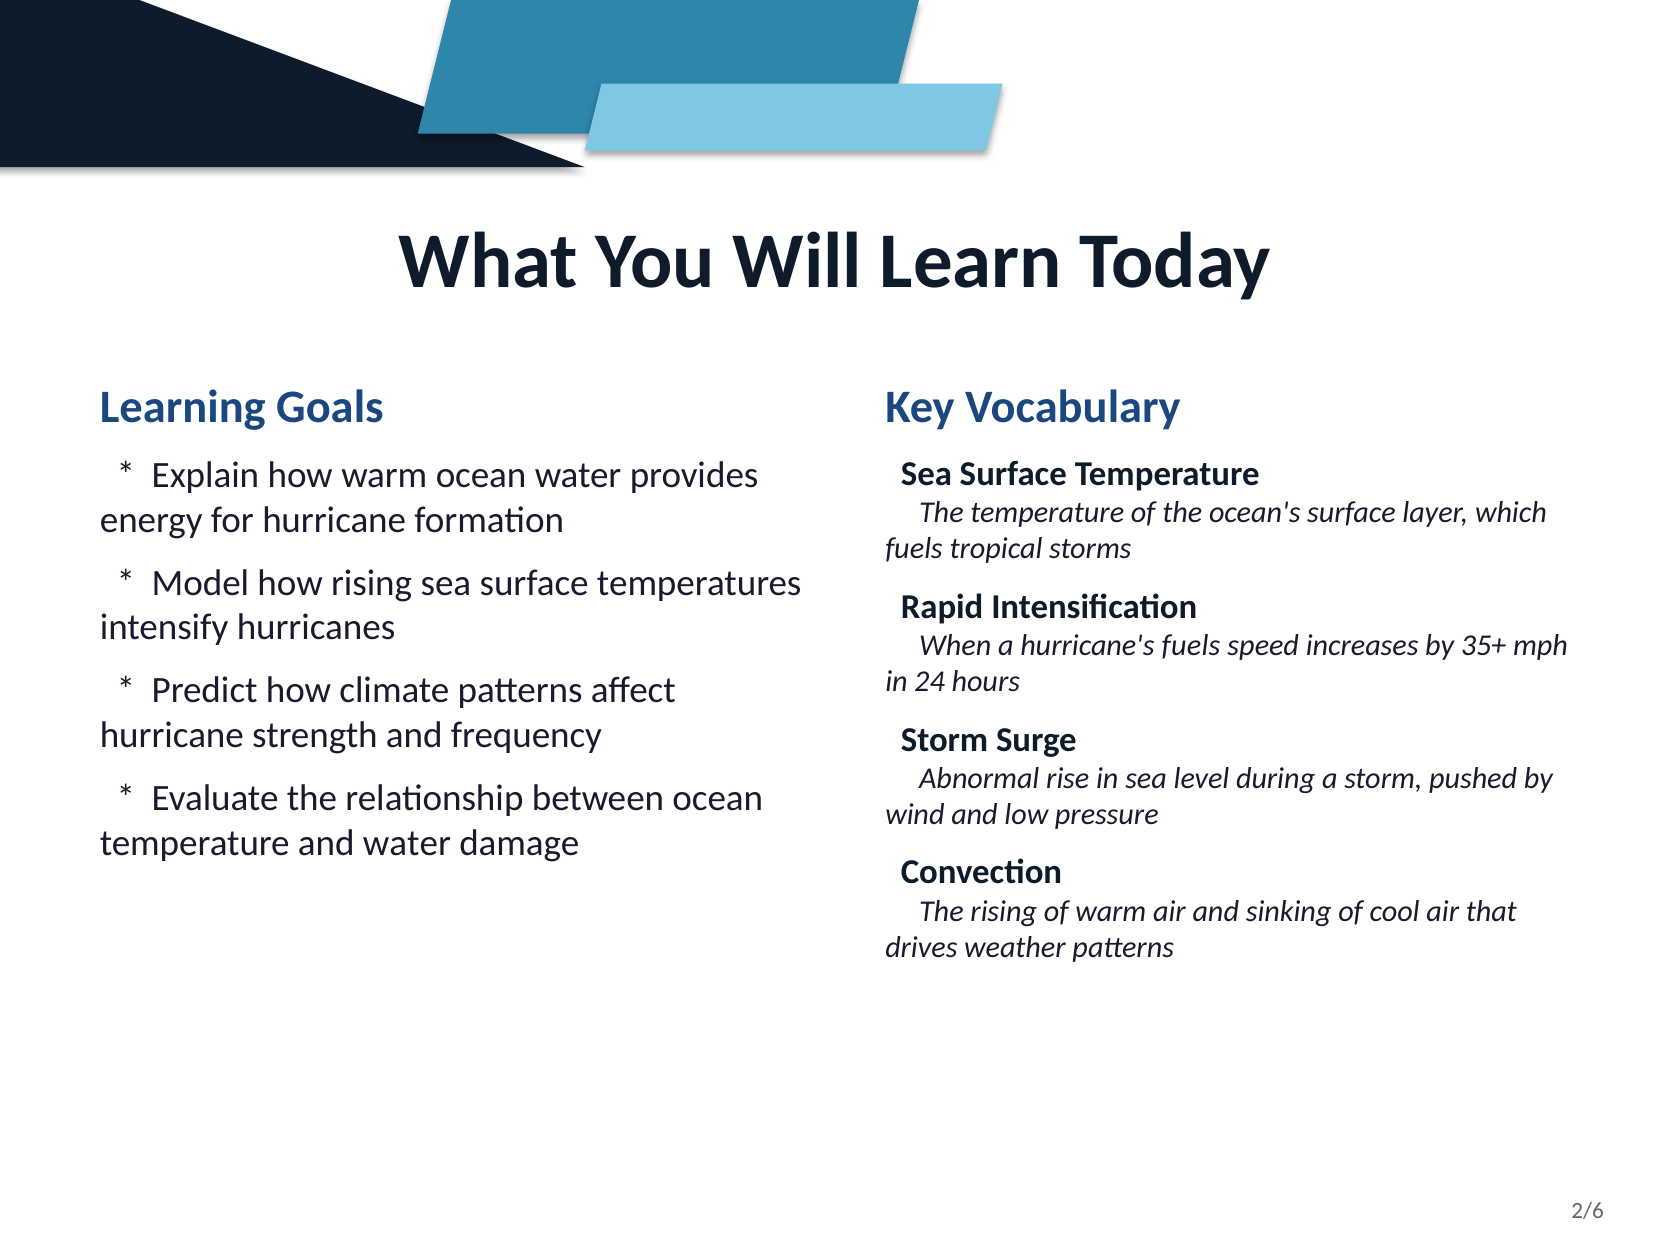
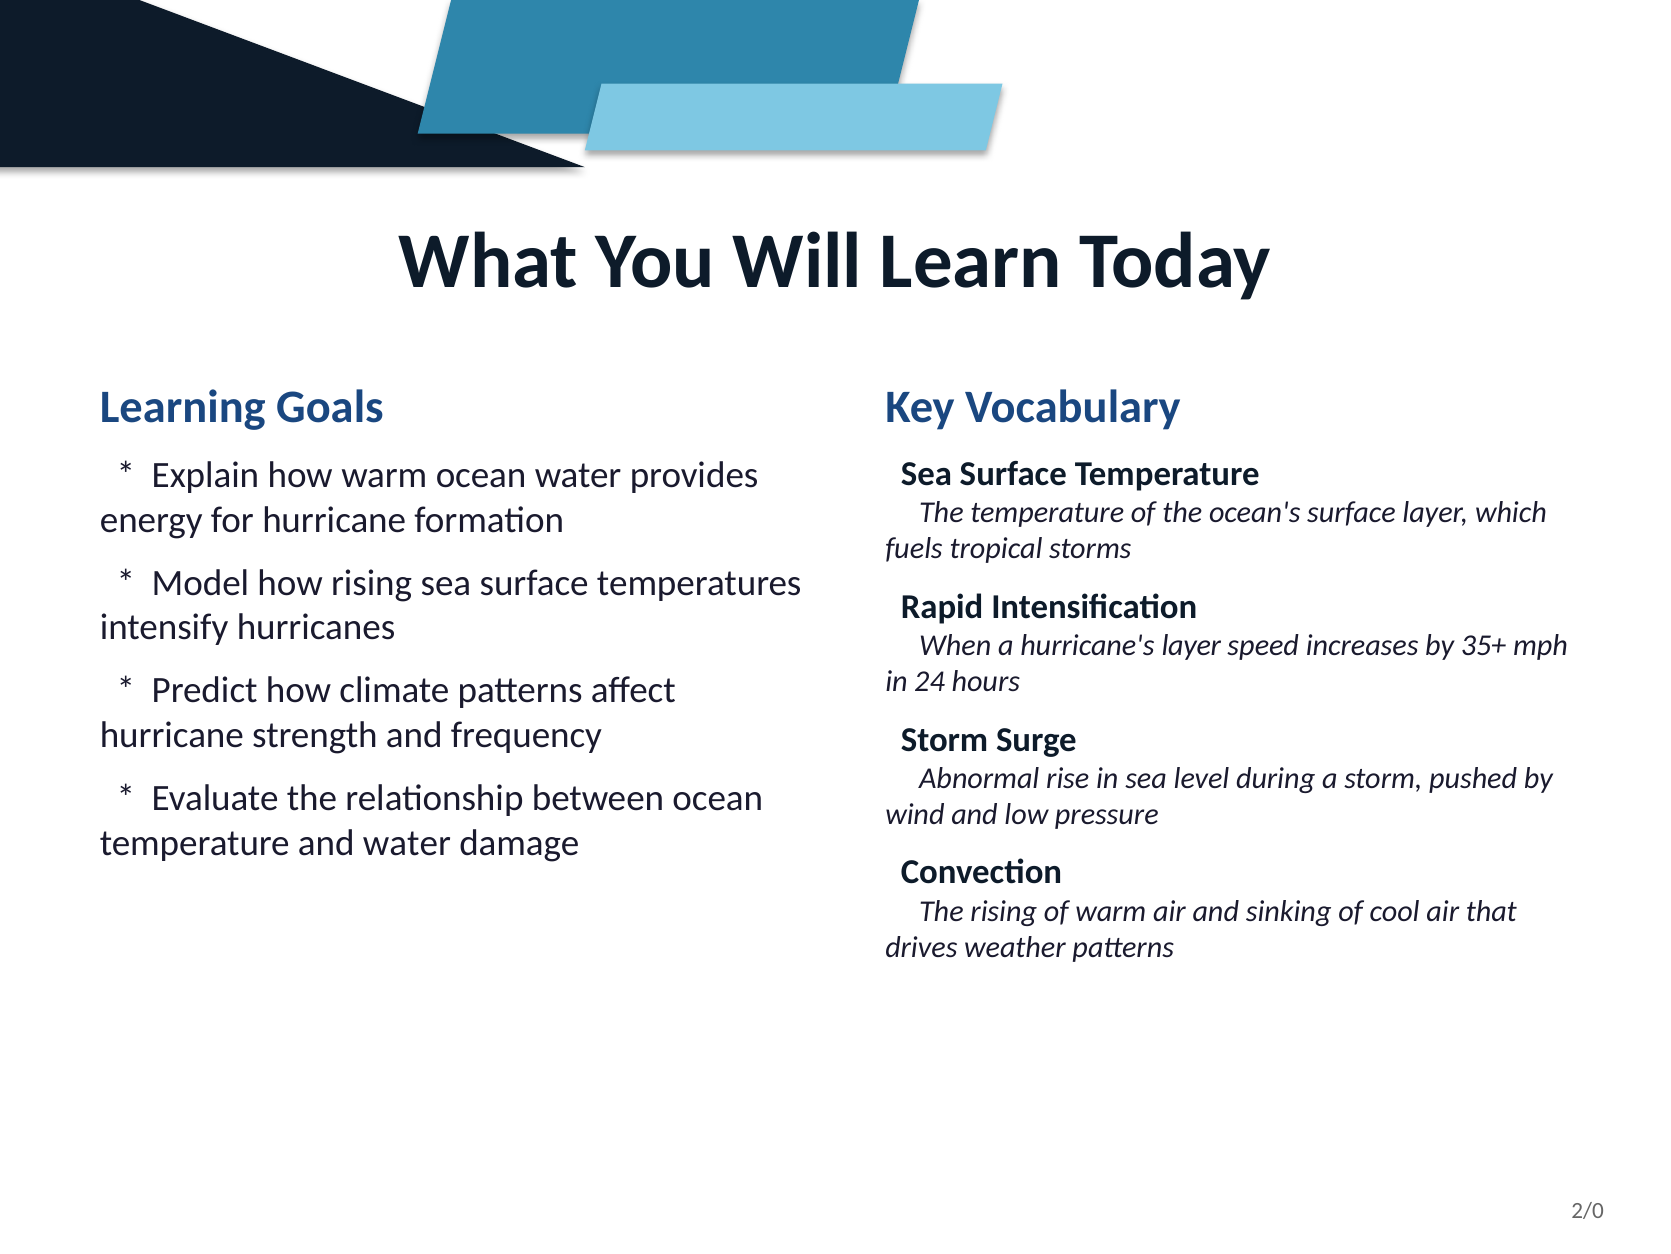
hurricane's fuels: fuels -> layer (1191, 645)
2/6: 2/6 -> 2/0 (1588, 1210)
